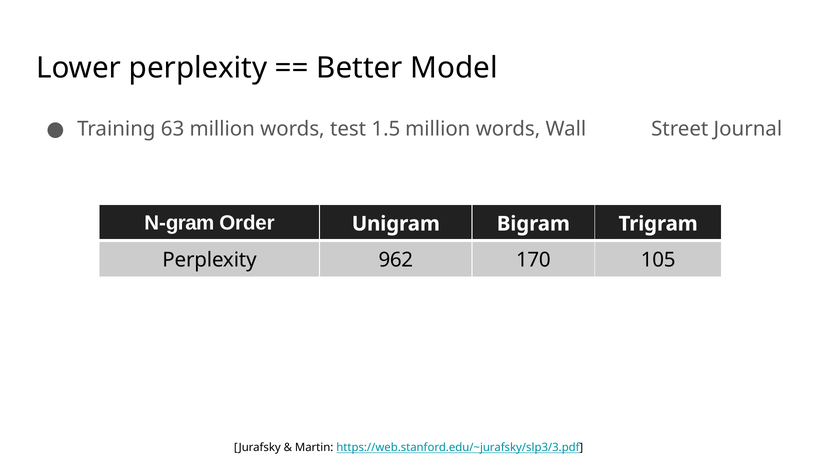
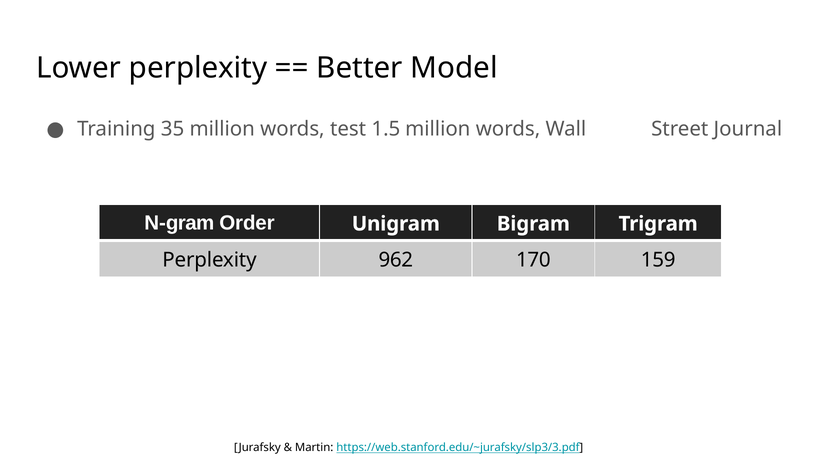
63: 63 -> 35 (173, 129)
105: 105 -> 159 (658, 260)
